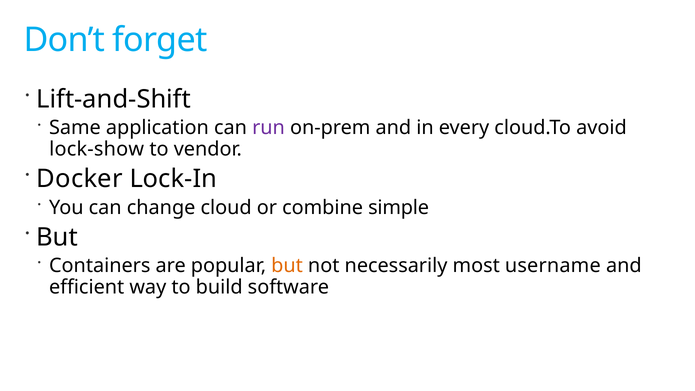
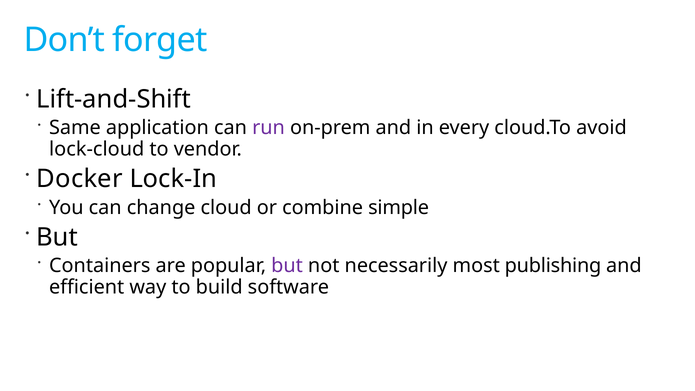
lock-show: lock-show -> lock-cloud (97, 149)
but colour: orange -> purple (287, 266)
username: username -> publishing (553, 266)
